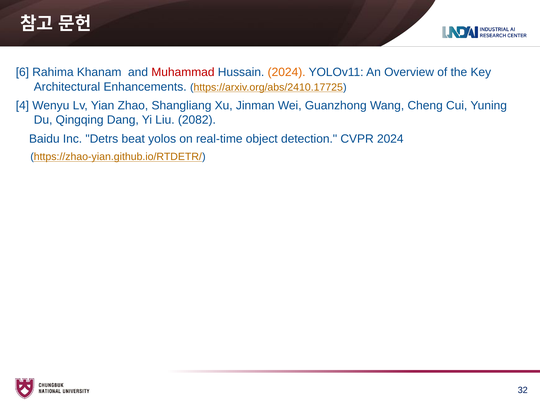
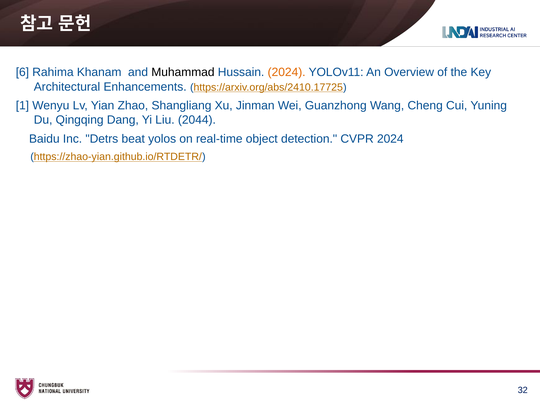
Muhammad colour: red -> black (183, 72)
4: 4 -> 1 (22, 106)
2082: 2082 -> 2044 (197, 120)
